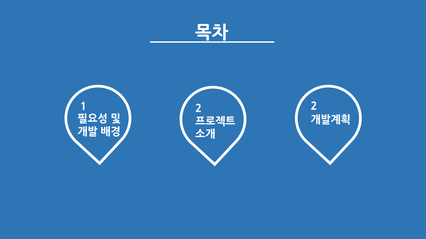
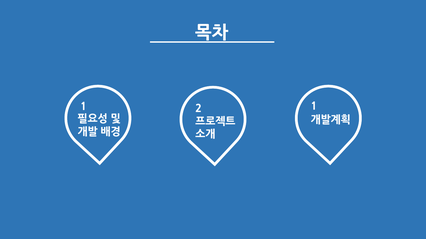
2 2: 2 -> 1 (314, 107)
